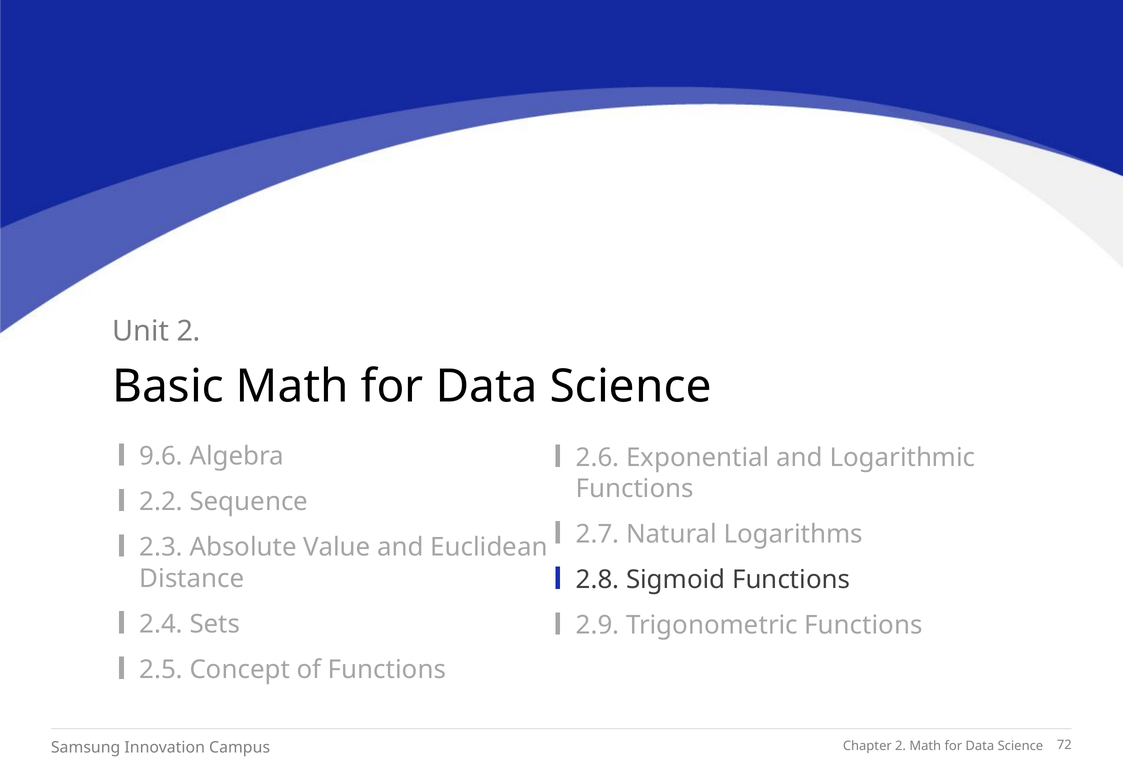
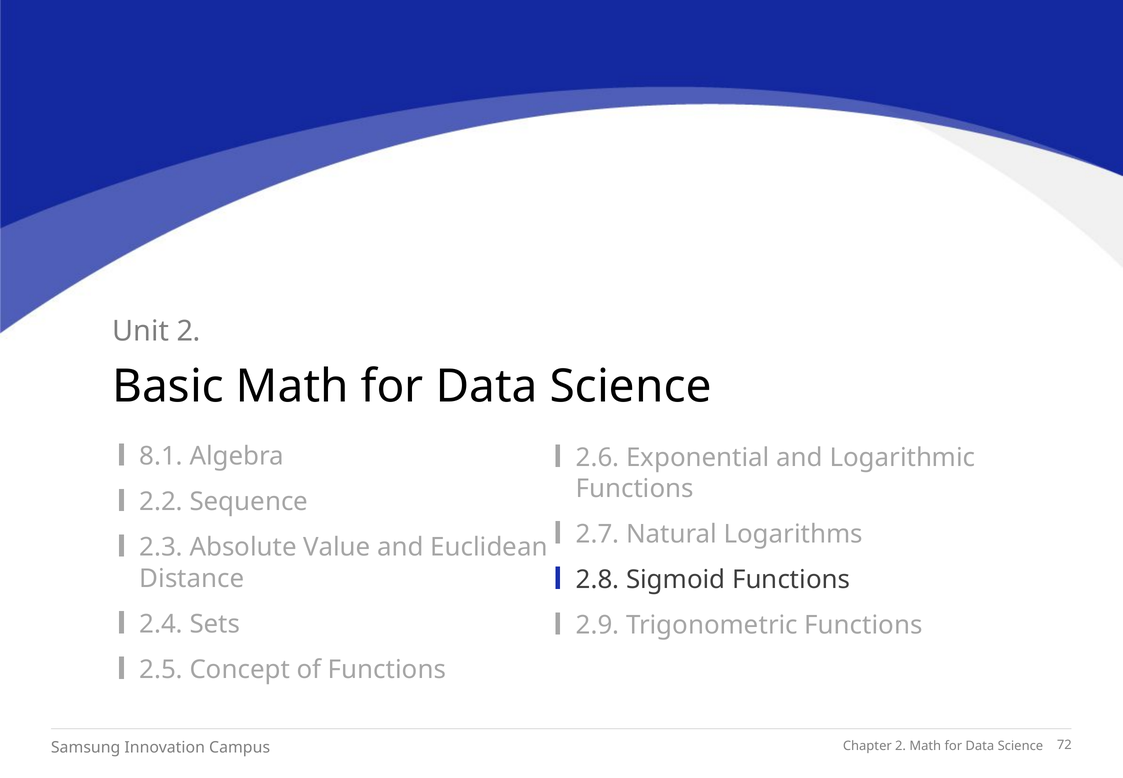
9.6: 9.6 -> 8.1 (161, 456)
